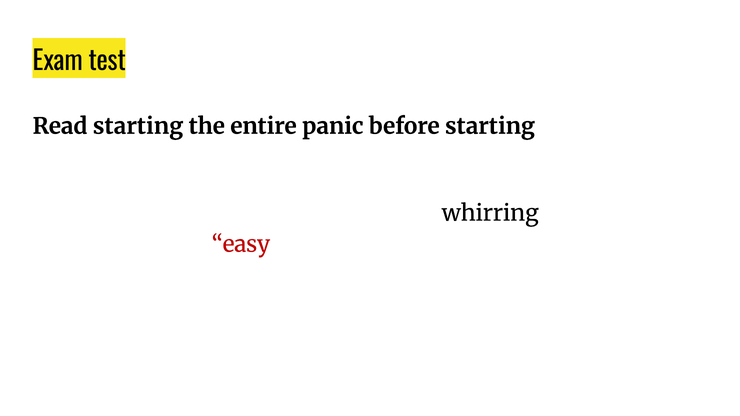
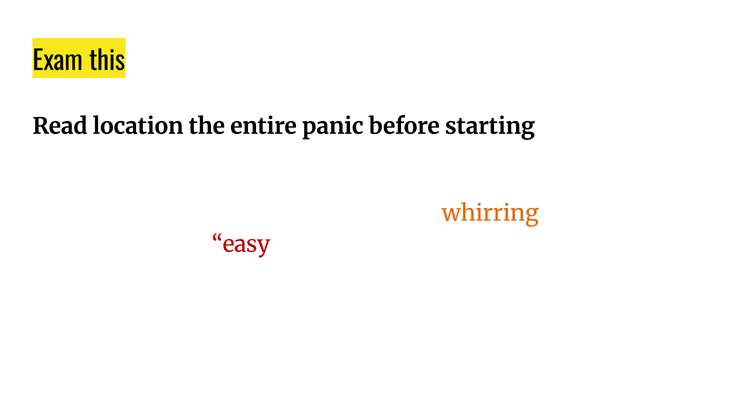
test: test -> this (107, 61)
Read starting: starting -> location (138, 126)
whirring colour: black -> orange (490, 213)
